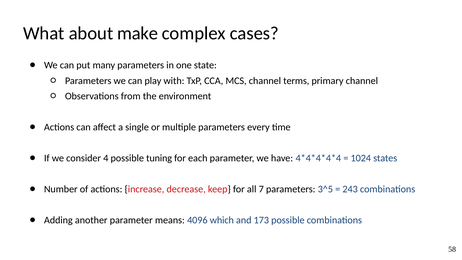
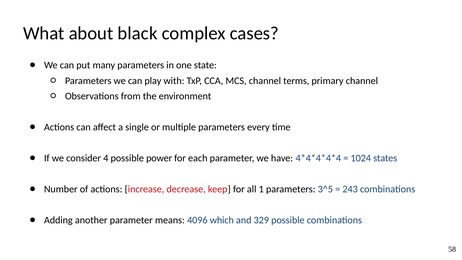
make: make -> black (137, 33)
tuning: tuning -> power (159, 158)
7: 7 -> 1 (261, 189)
173: 173 -> 329 (261, 220)
